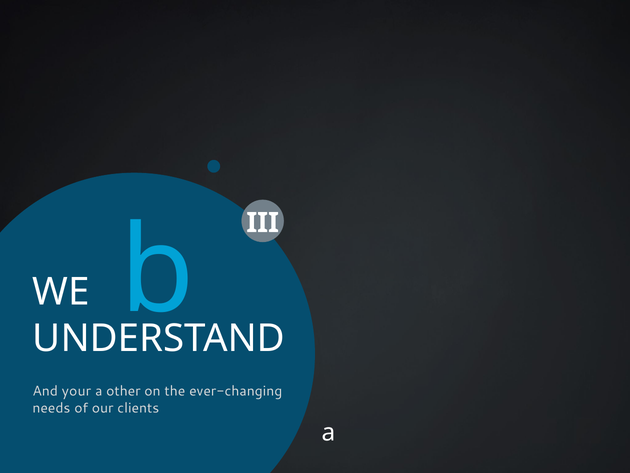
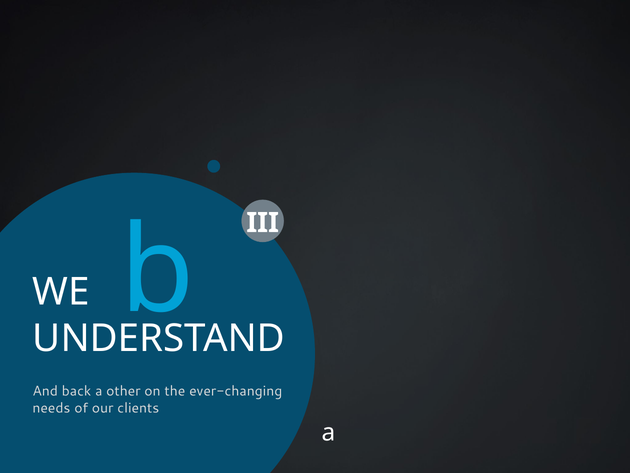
your: your -> back (77, 391)
